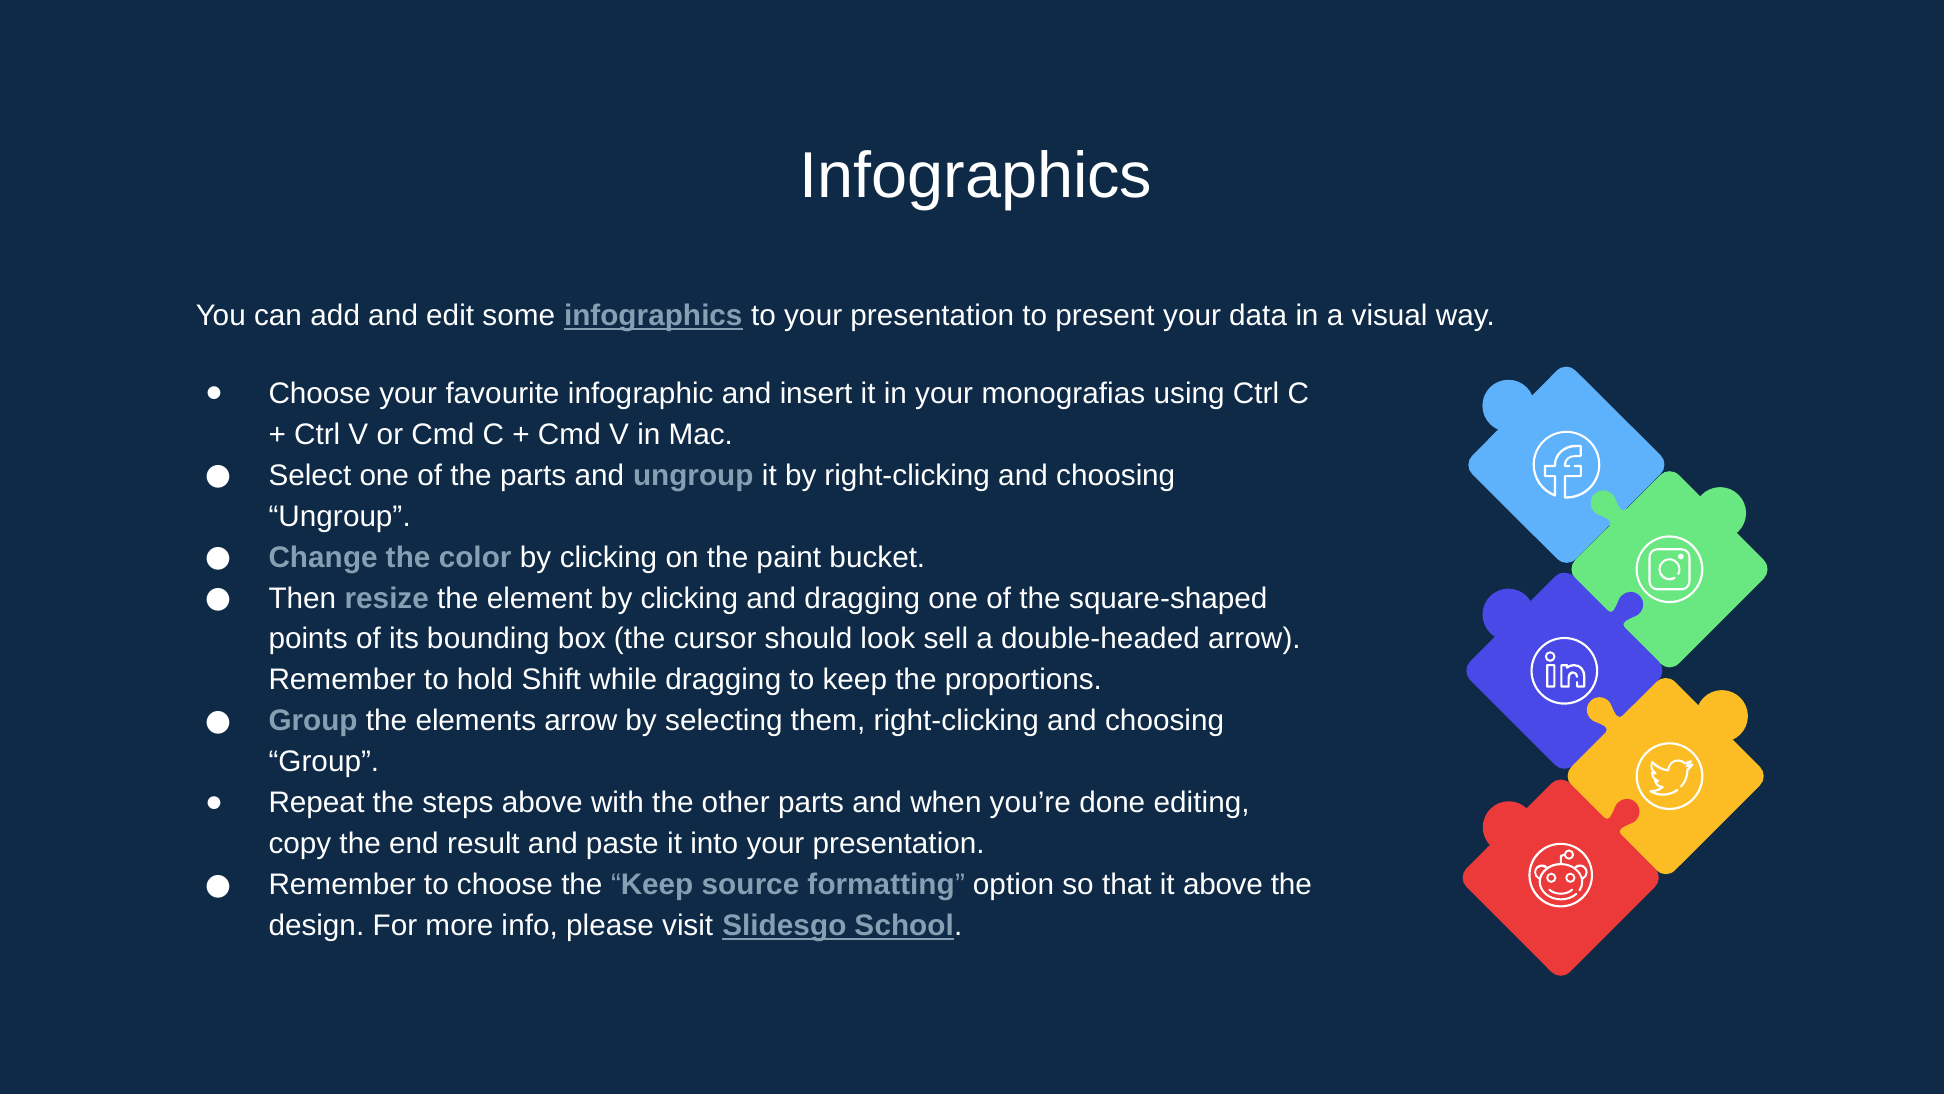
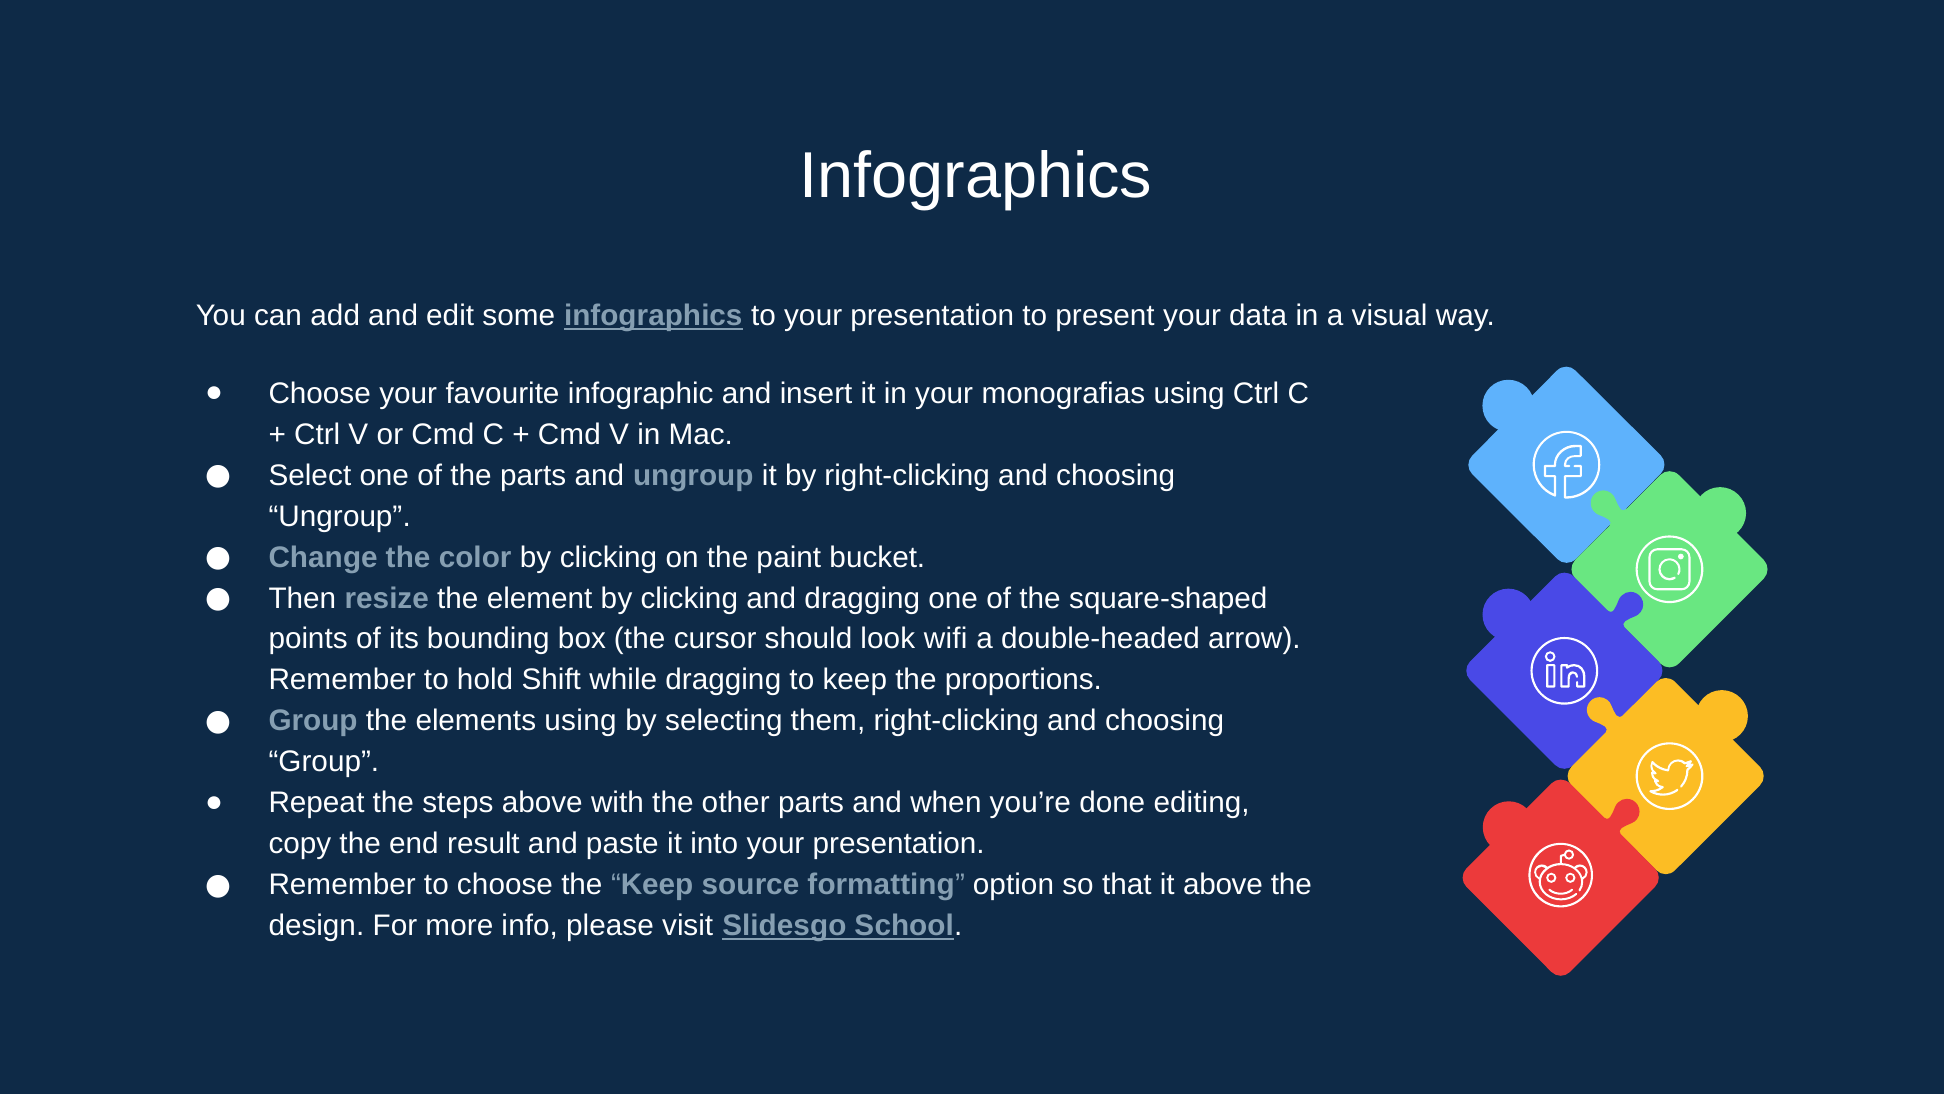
sell: sell -> wifi (946, 639)
elements arrow: arrow -> using (581, 721)
